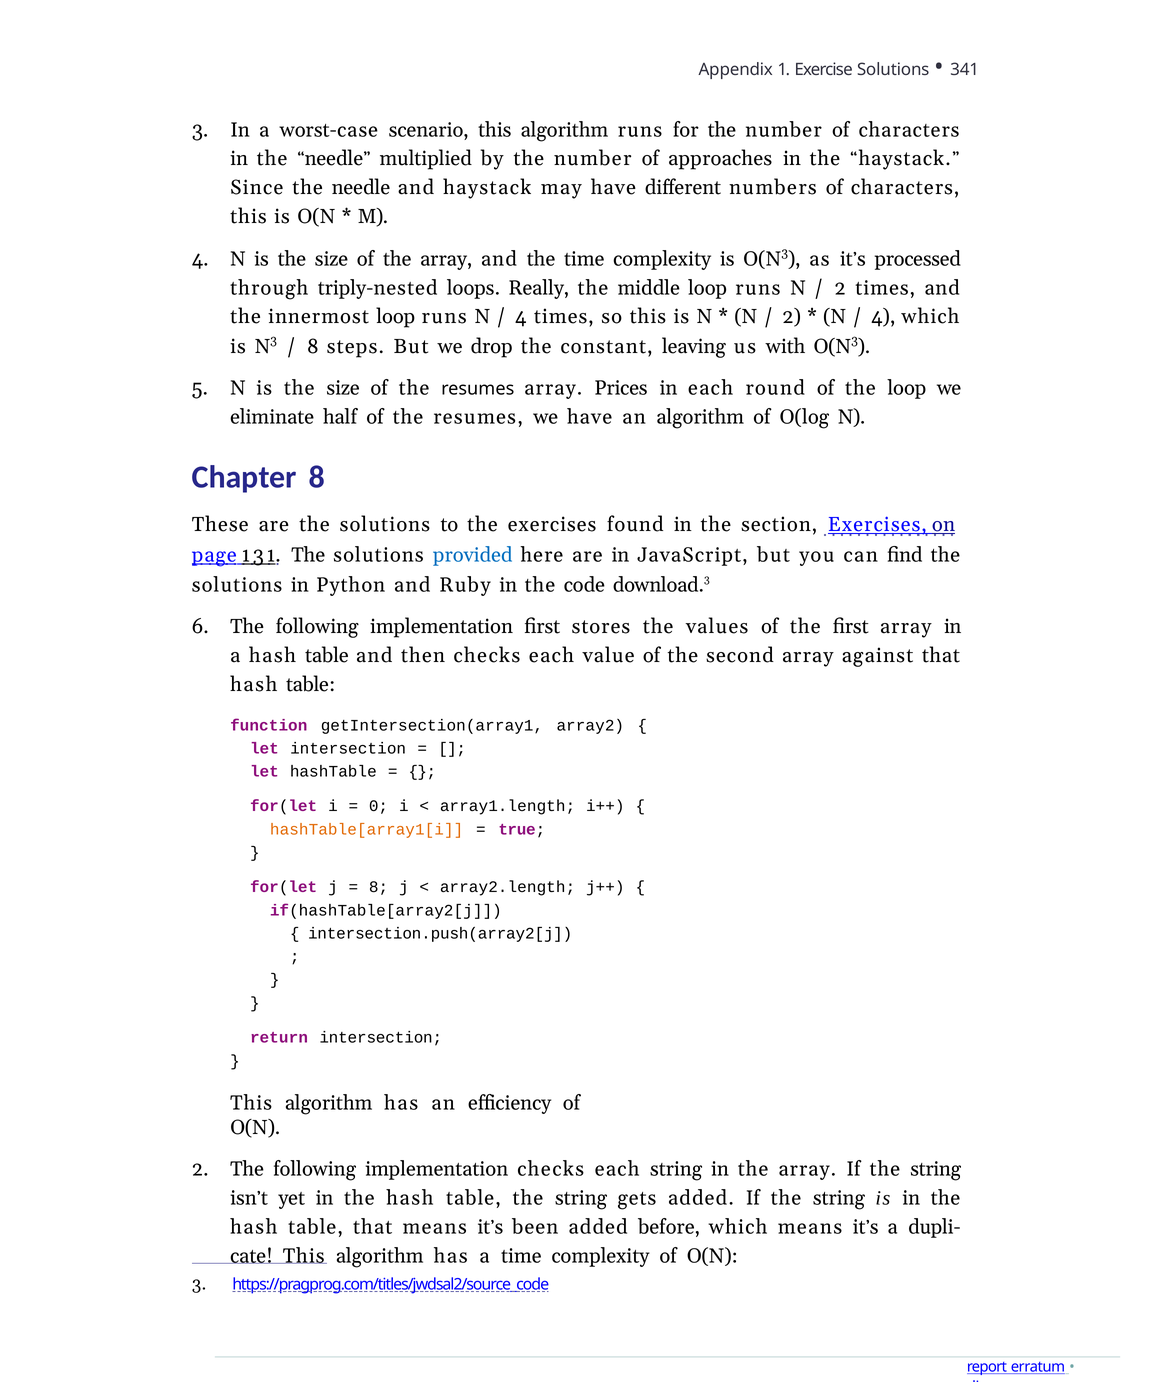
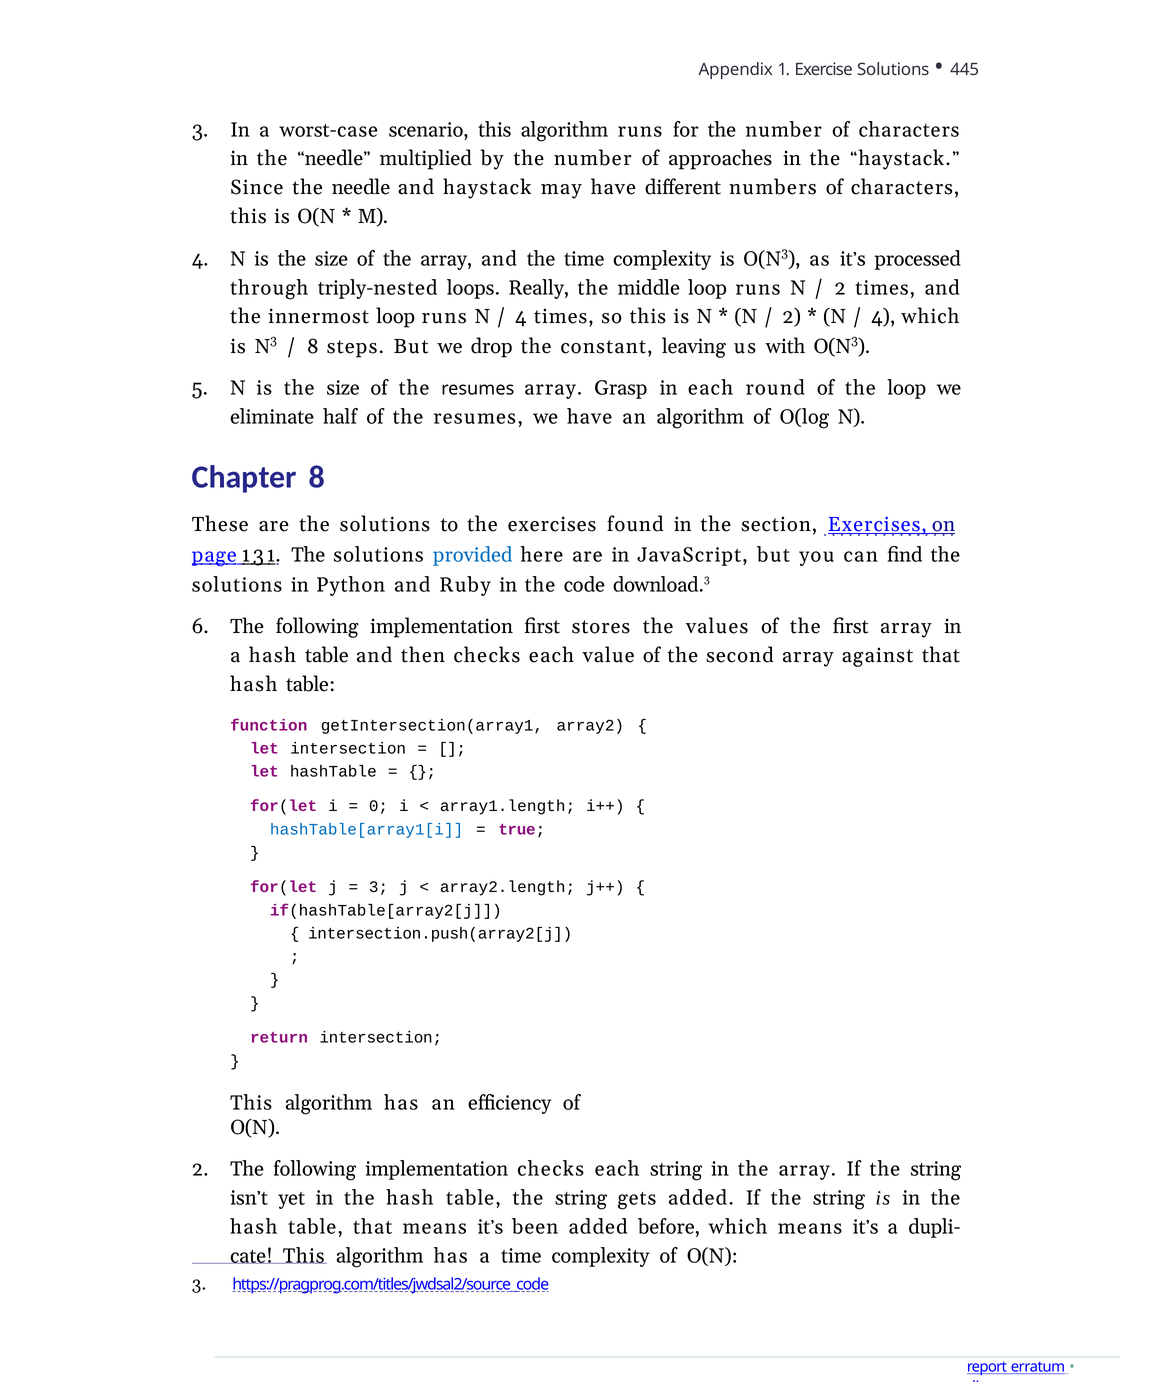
341: 341 -> 445 (965, 70)
Prices: Prices -> Grasp (621, 388)
hashTable[array1[i colour: orange -> blue (367, 829)
8: 8 -> 3 (379, 887)
